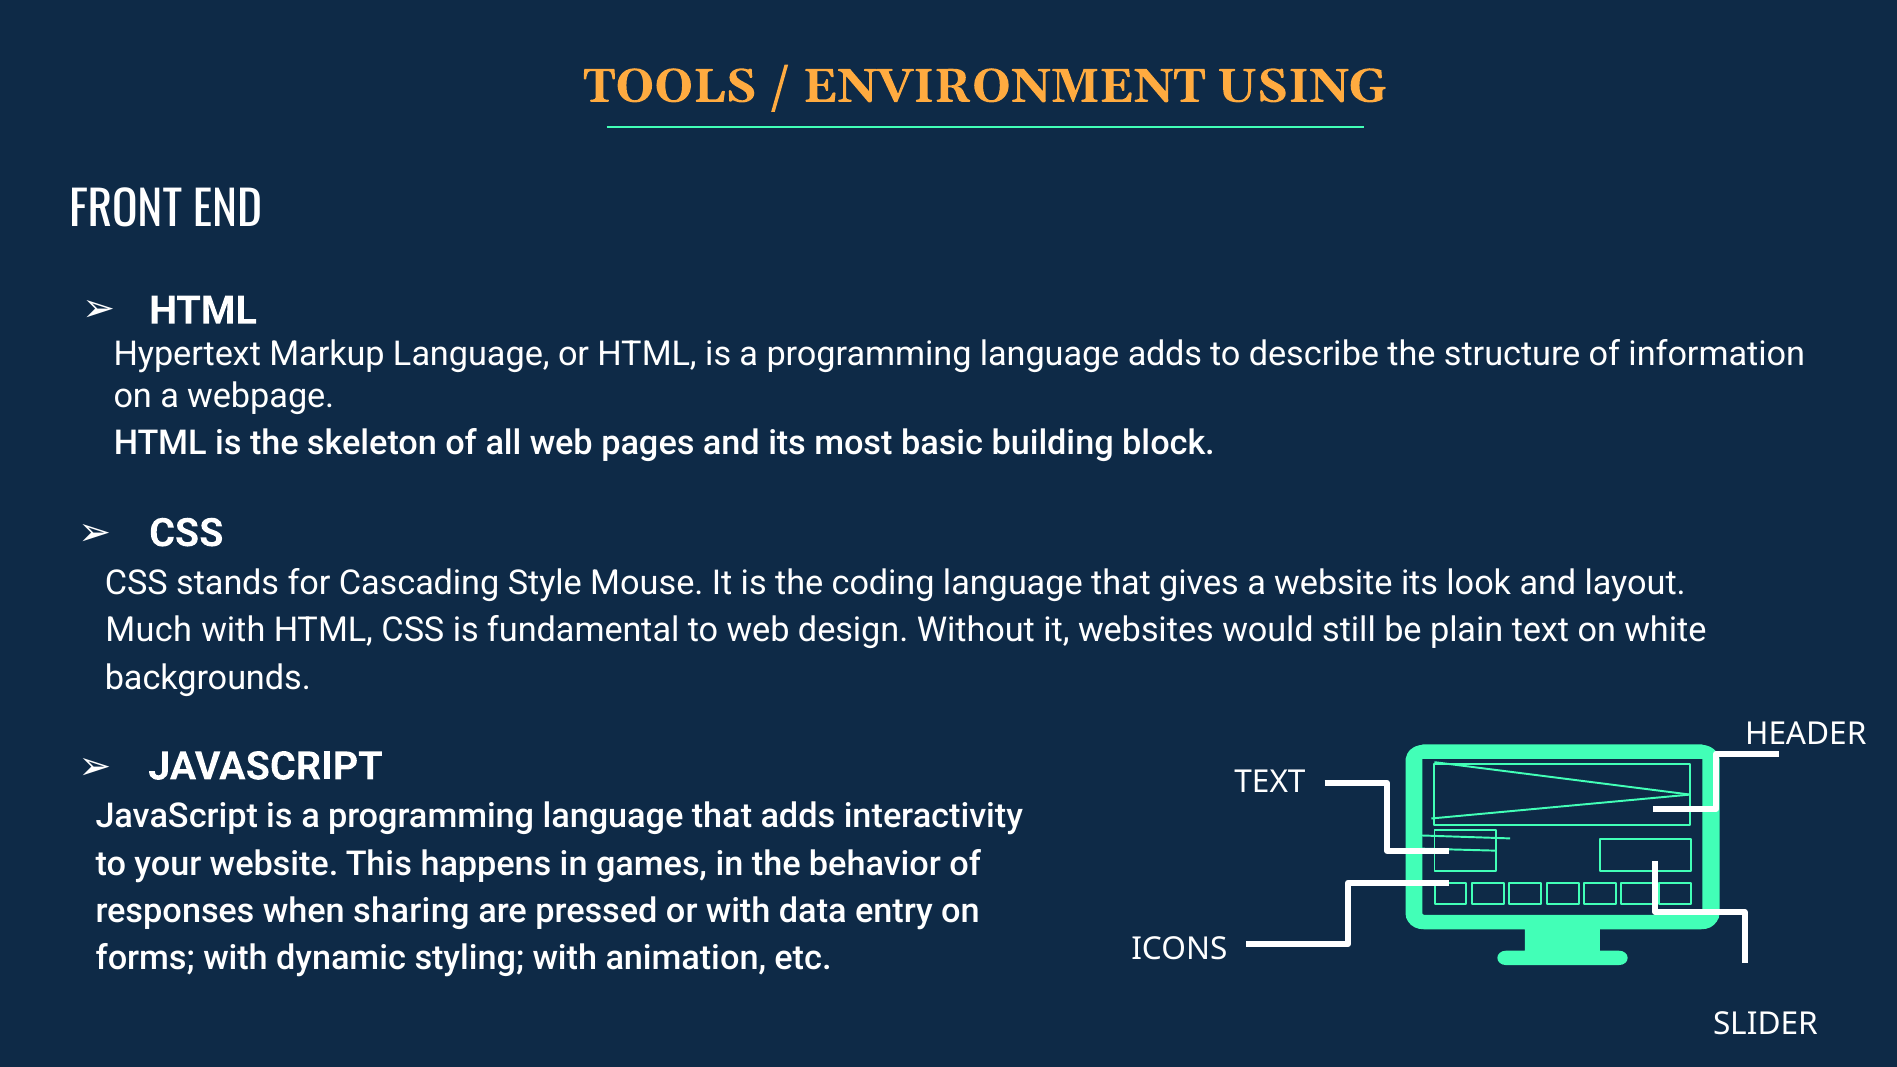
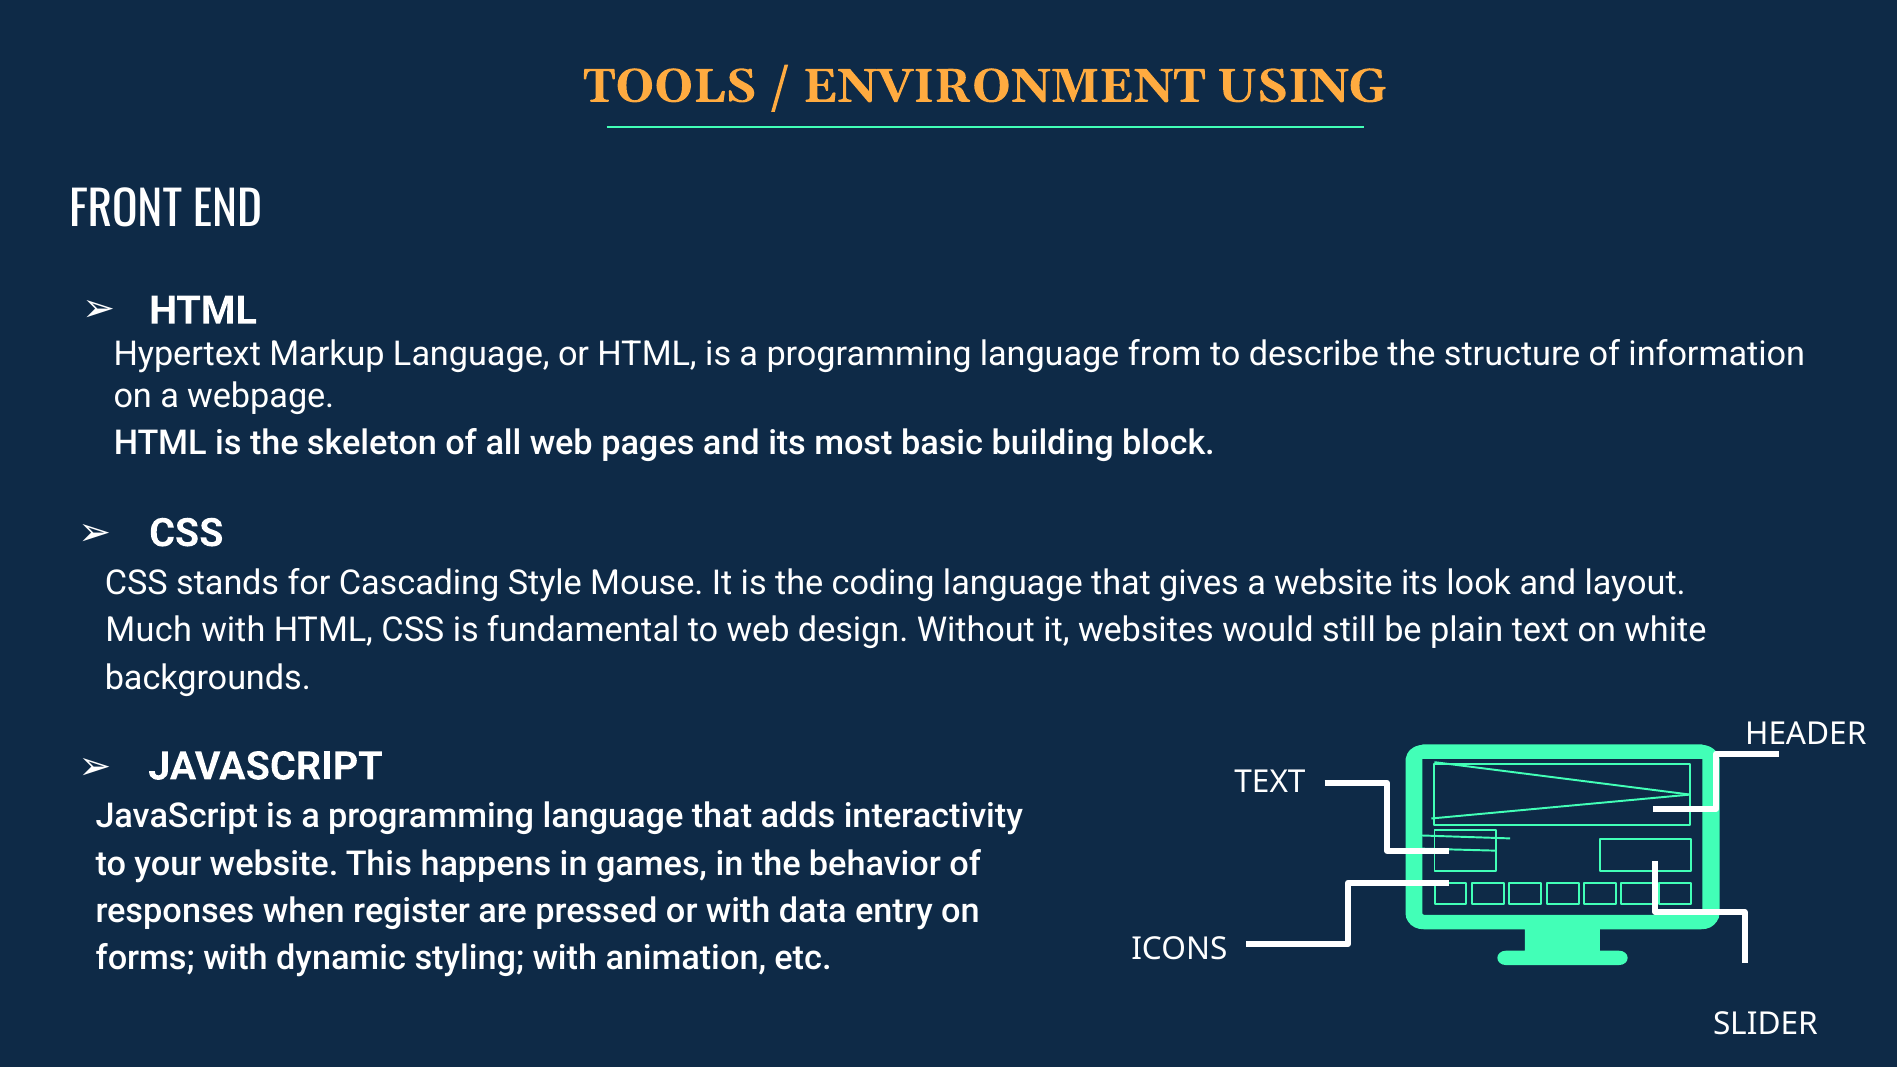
language adds: adds -> from (1165, 355)
sharing: sharing -> register (412, 911)
